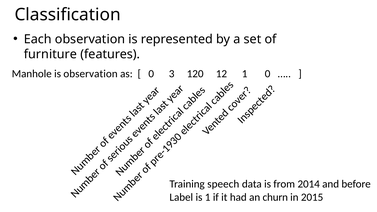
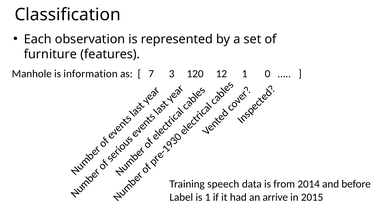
is observation: observation -> information (91, 74)
0: 0 -> 7 (151, 74)
churn: churn -> arrive (275, 197)
